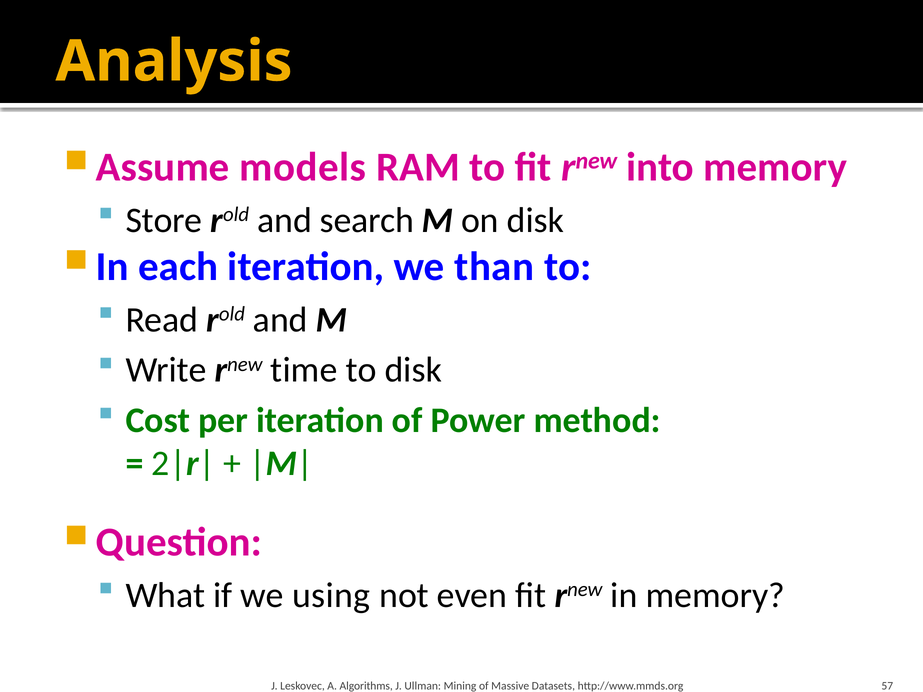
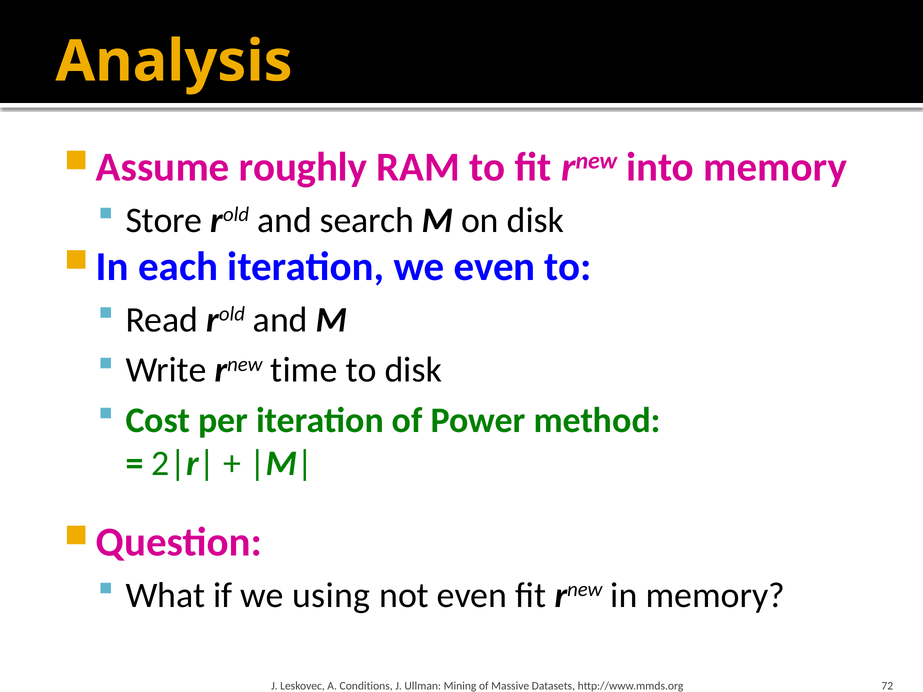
models: models -> roughly (303, 167)
we than: than -> even (495, 267)
Algorithms: Algorithms -> Conditions (366, 686)
57: 57 -> 72 (887, 686)
